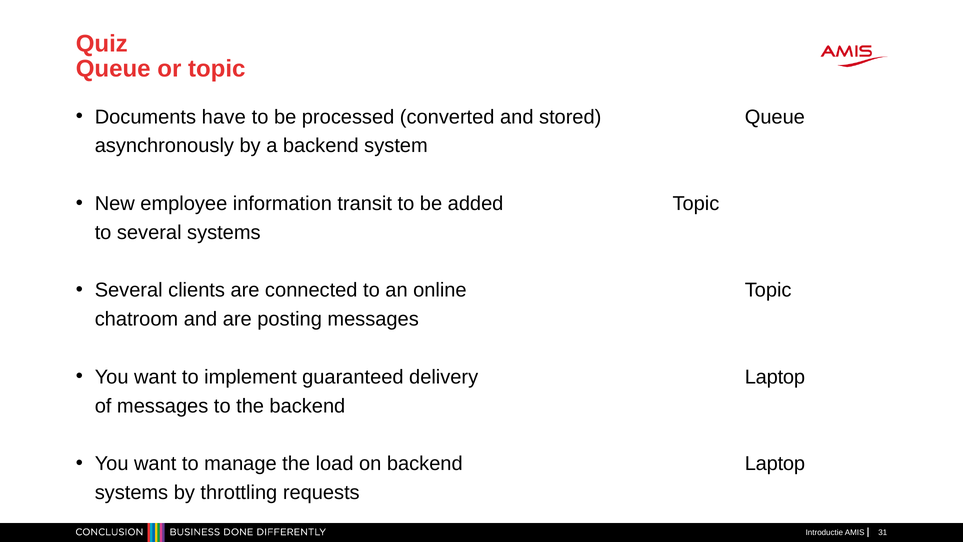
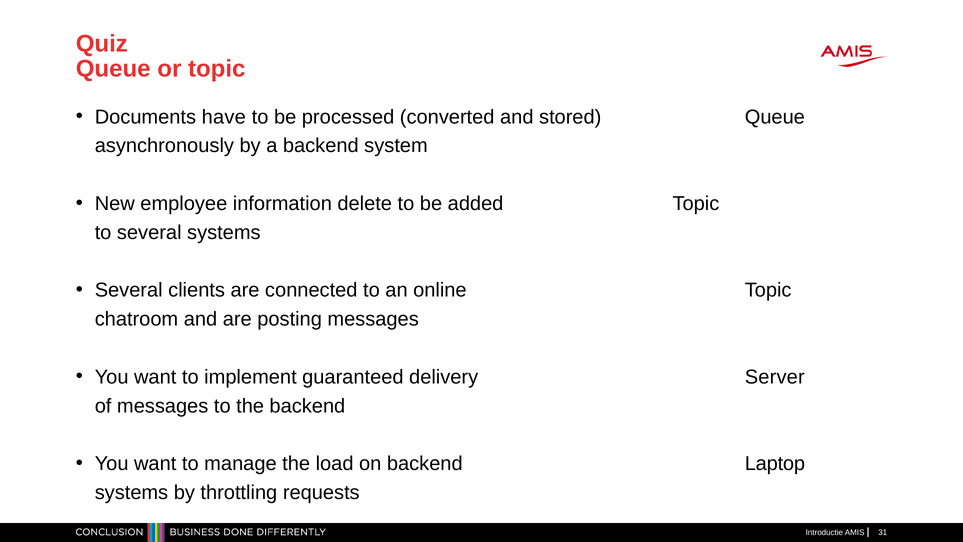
transit: transit -> delete (365, 203)
delivery Laptop: Laptop -> Server (775, 377)
